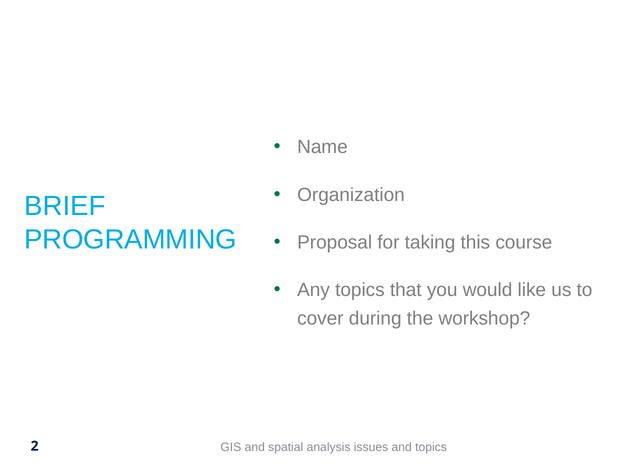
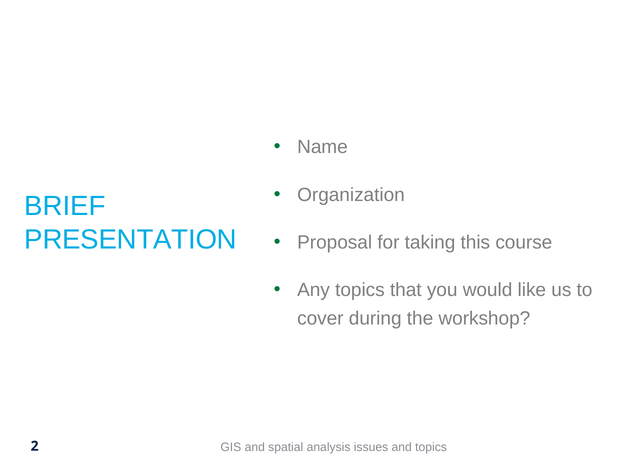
PROGRAMMING: PROGRAMMING -> PRESENTATION (131, 239)
